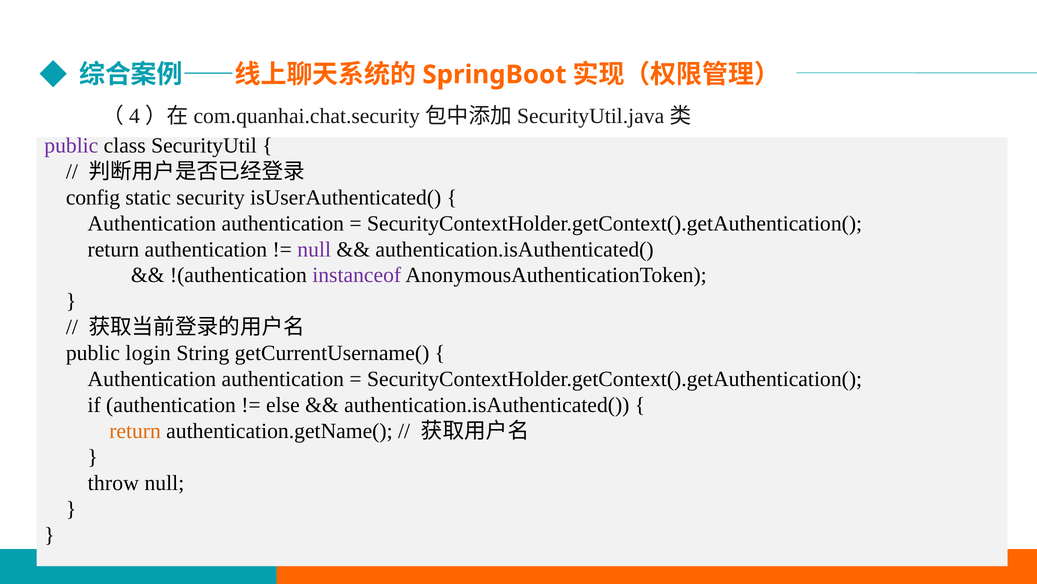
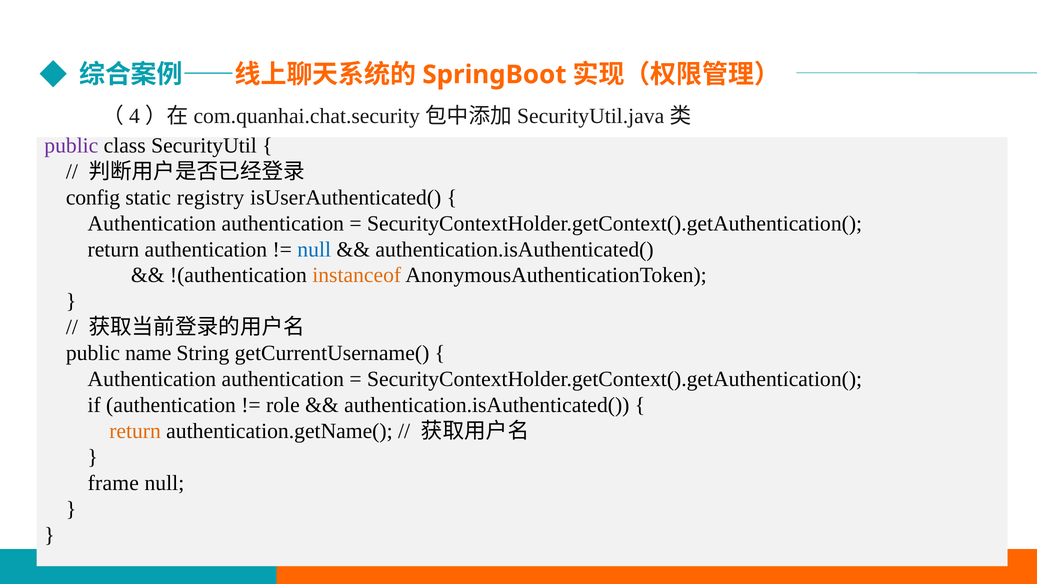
security: security -> registry (211, 197)
null colour: purple -> blue (314, 249)
instanceof colour: purple -> orange (357, 275)
login: login -> name (148, 353)
else: else -> role (283, 405)
throw: throw -> frame (113, 483)
